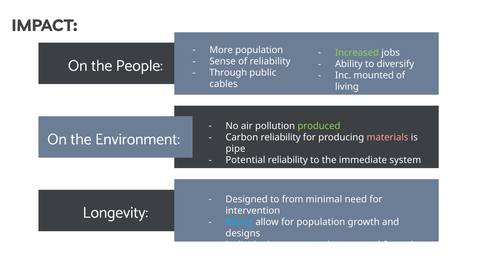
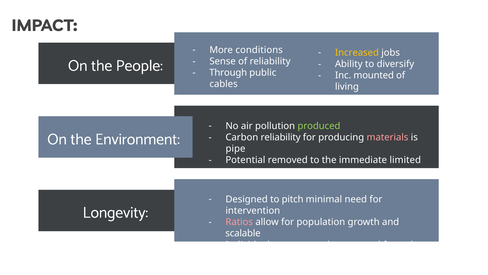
More population: population -> conditions (259, 50)
Increased colour: light green -> yellow (357, 53)
Potential reliability: reliability -> removed (288, 160)
immediate system: system -> limited (405, 160)
to from: from -> pitch (293, 199)
Ratios colour: light blue -> pink (239, 222)
designs: designs -> scalable (243, 233)
